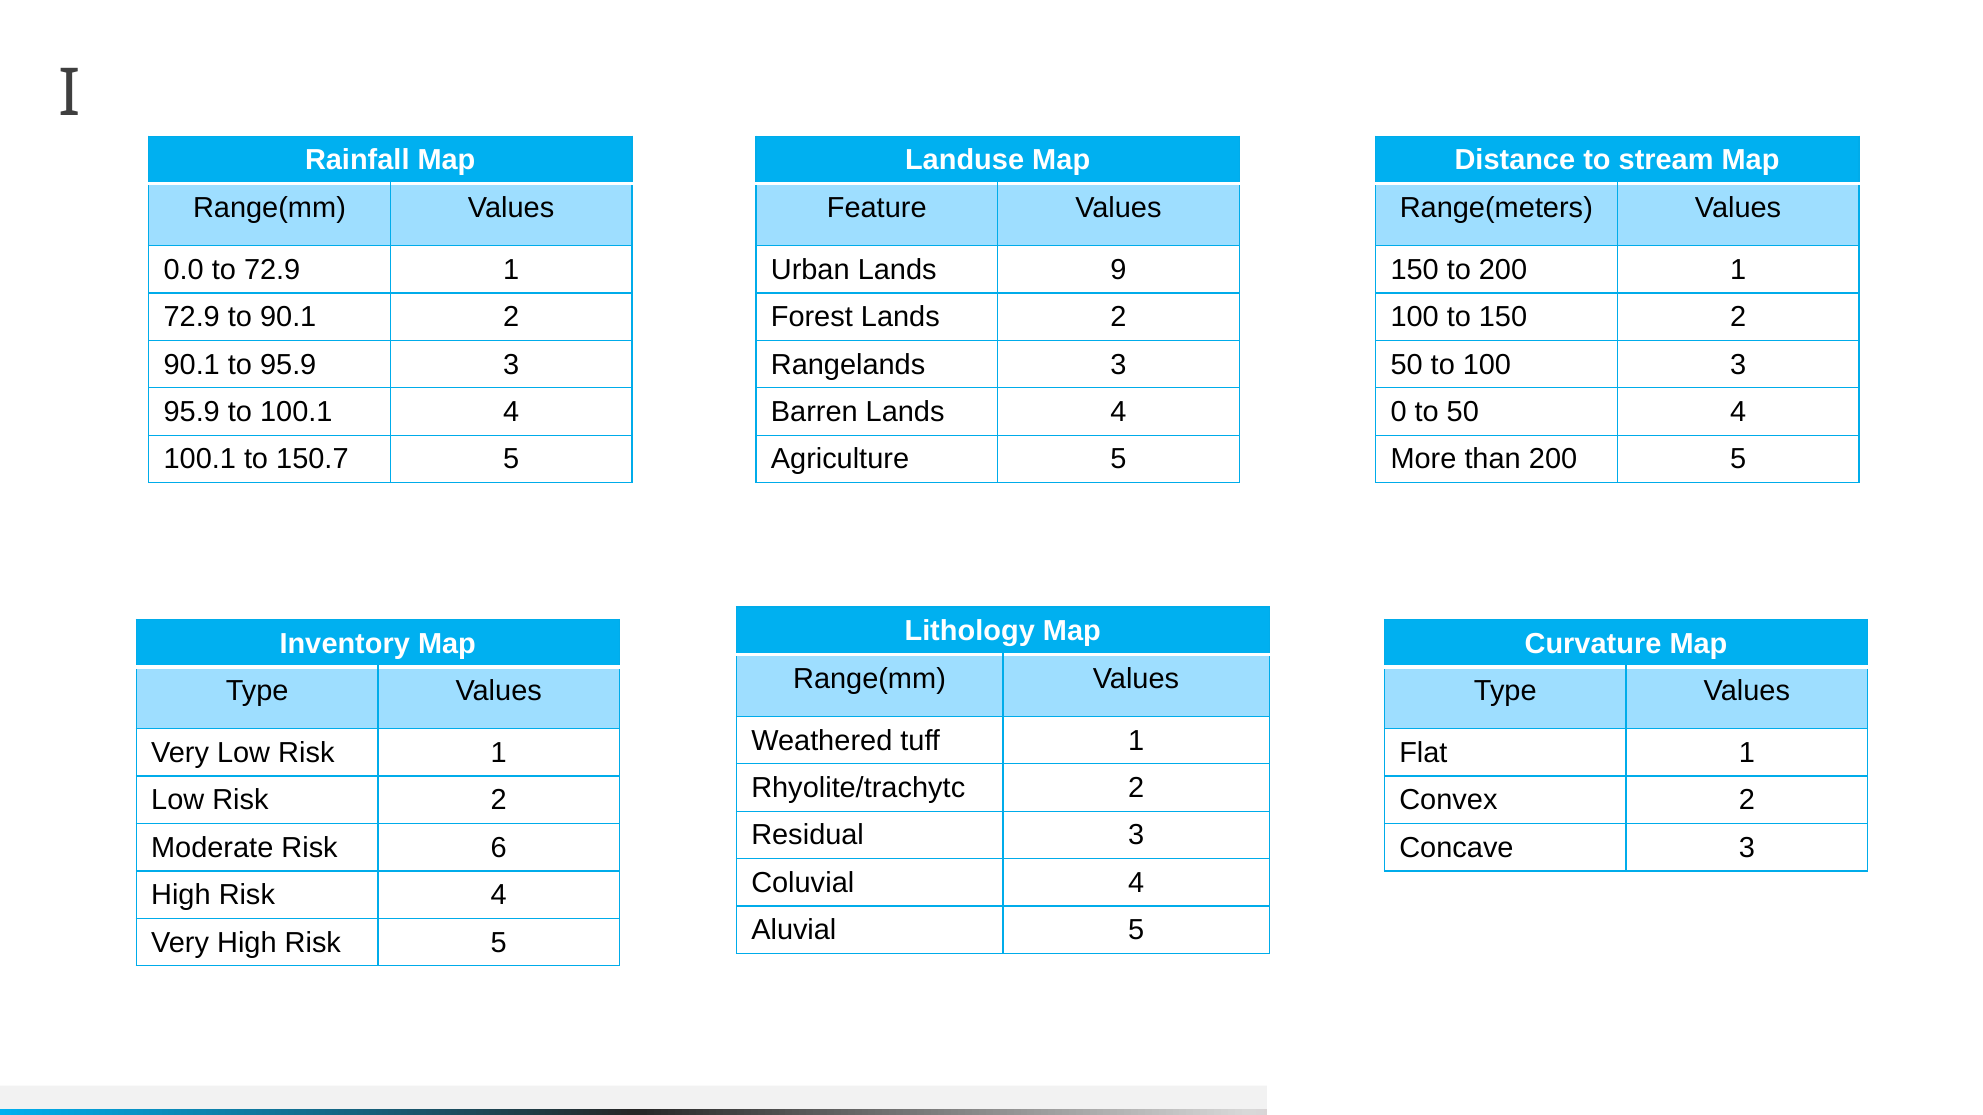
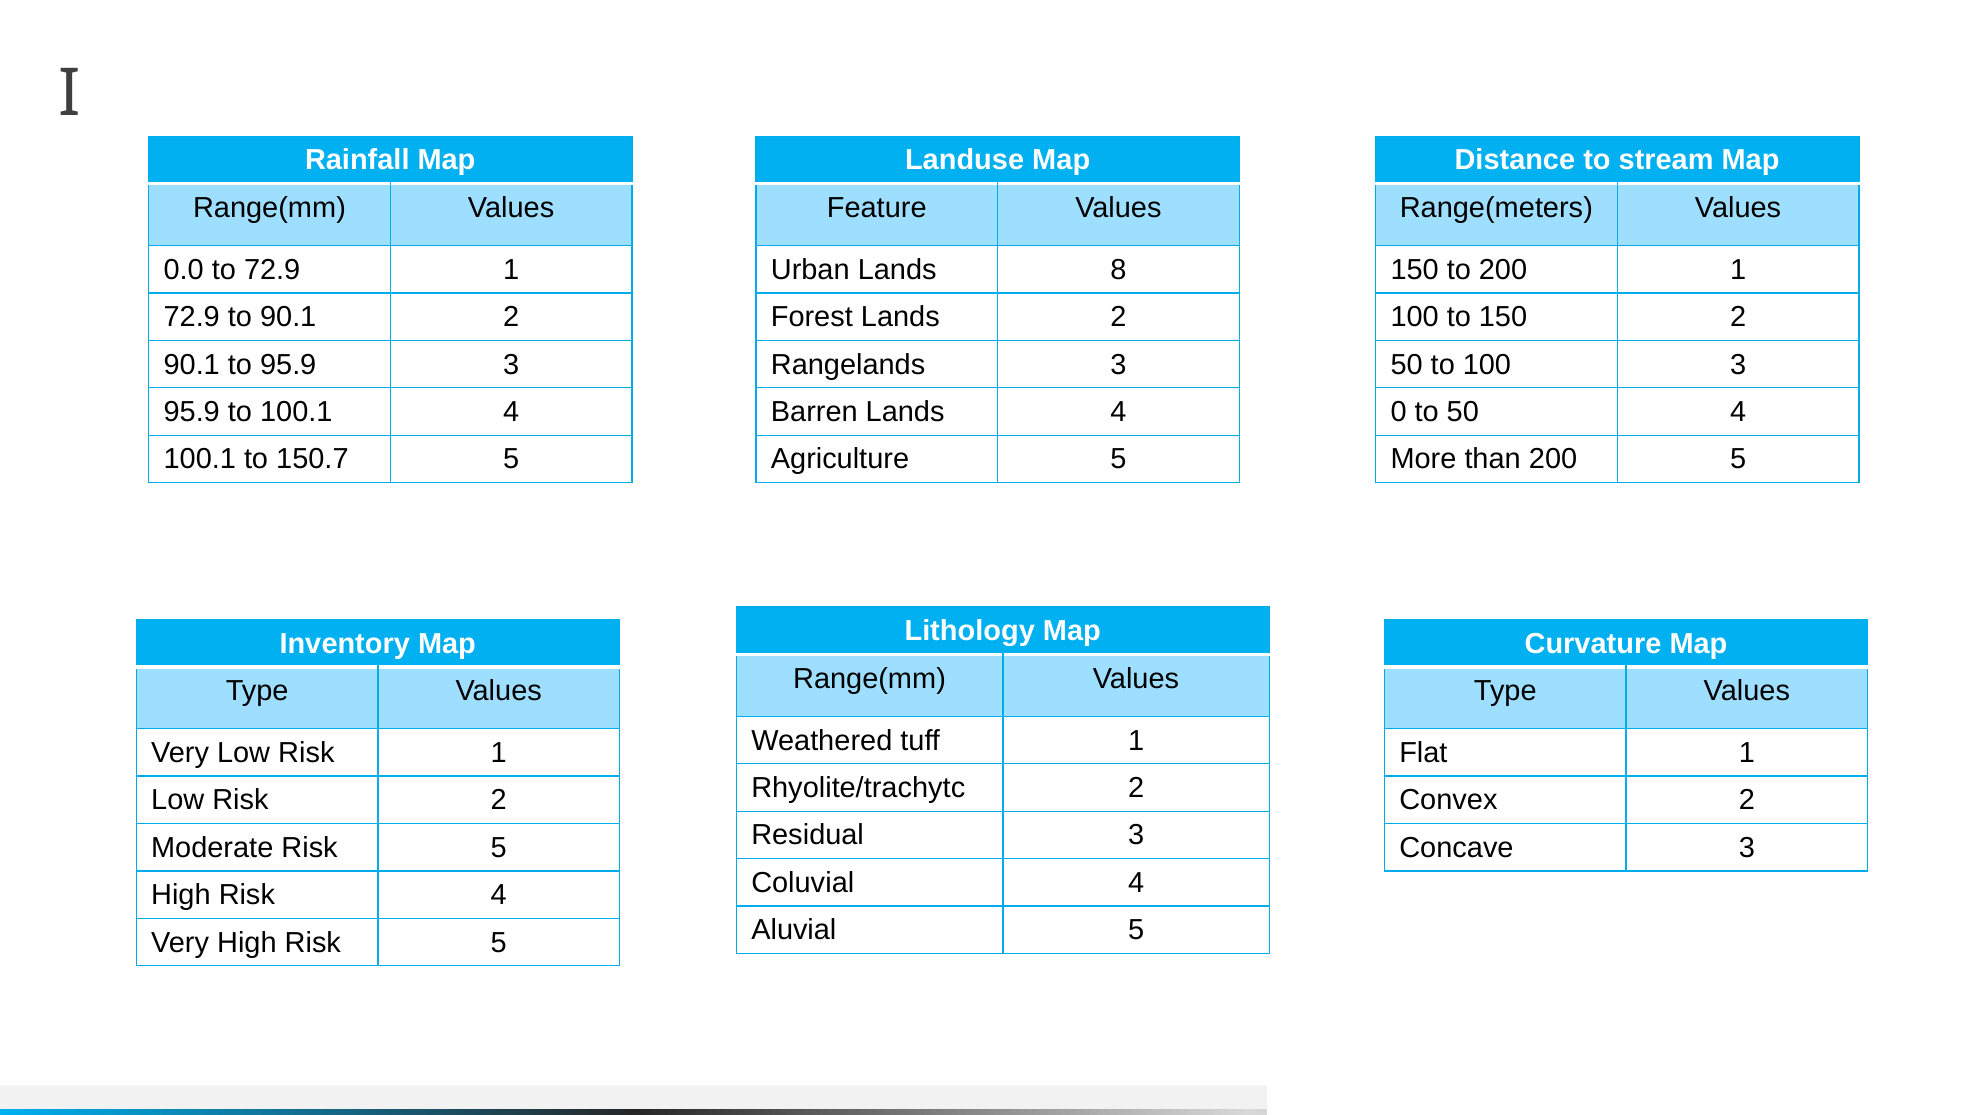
9: 9 -> 8 (1118, 270)
Moderate Risk 6: 6 -> 5 (499, 848)
